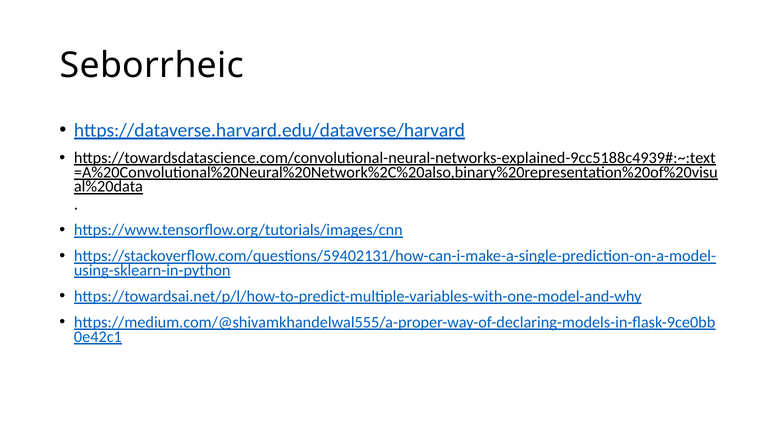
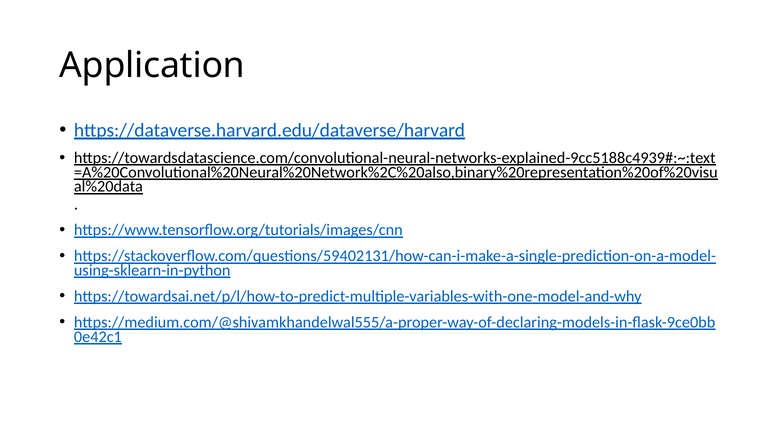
Seborrheic: Seborrheic -> Application (152, 65)
